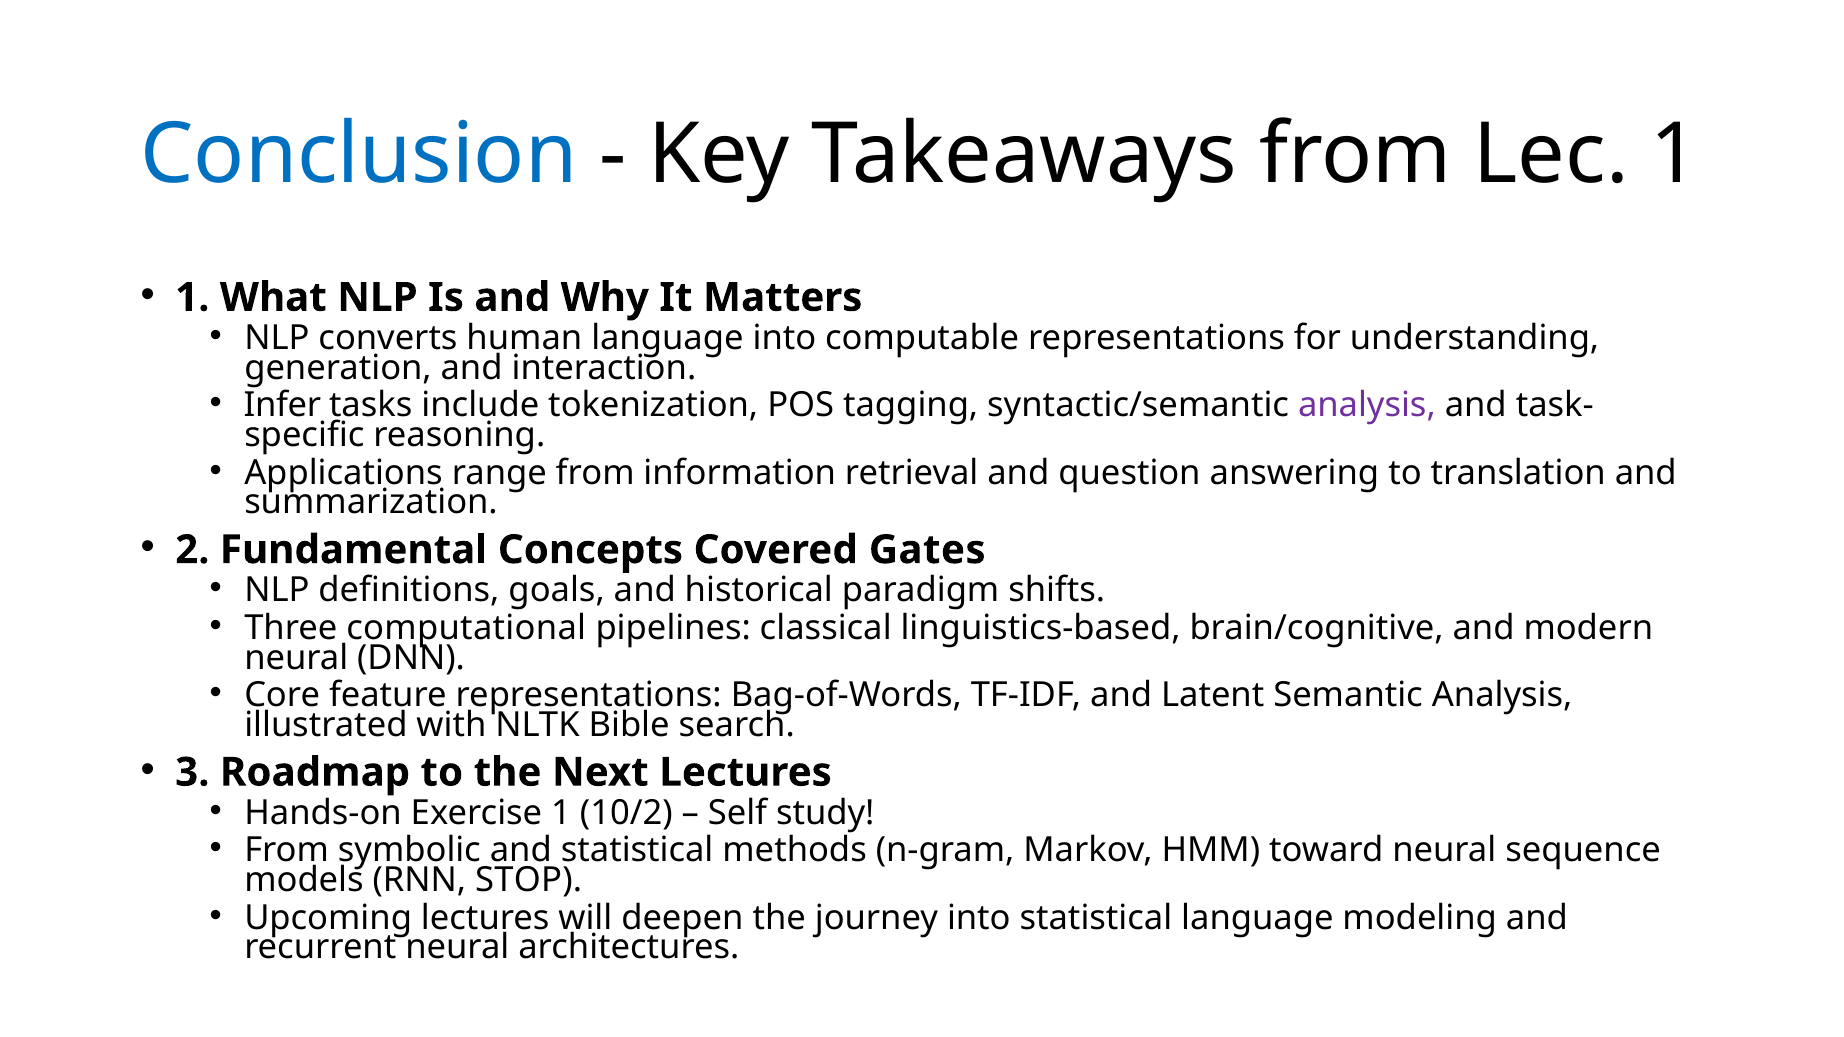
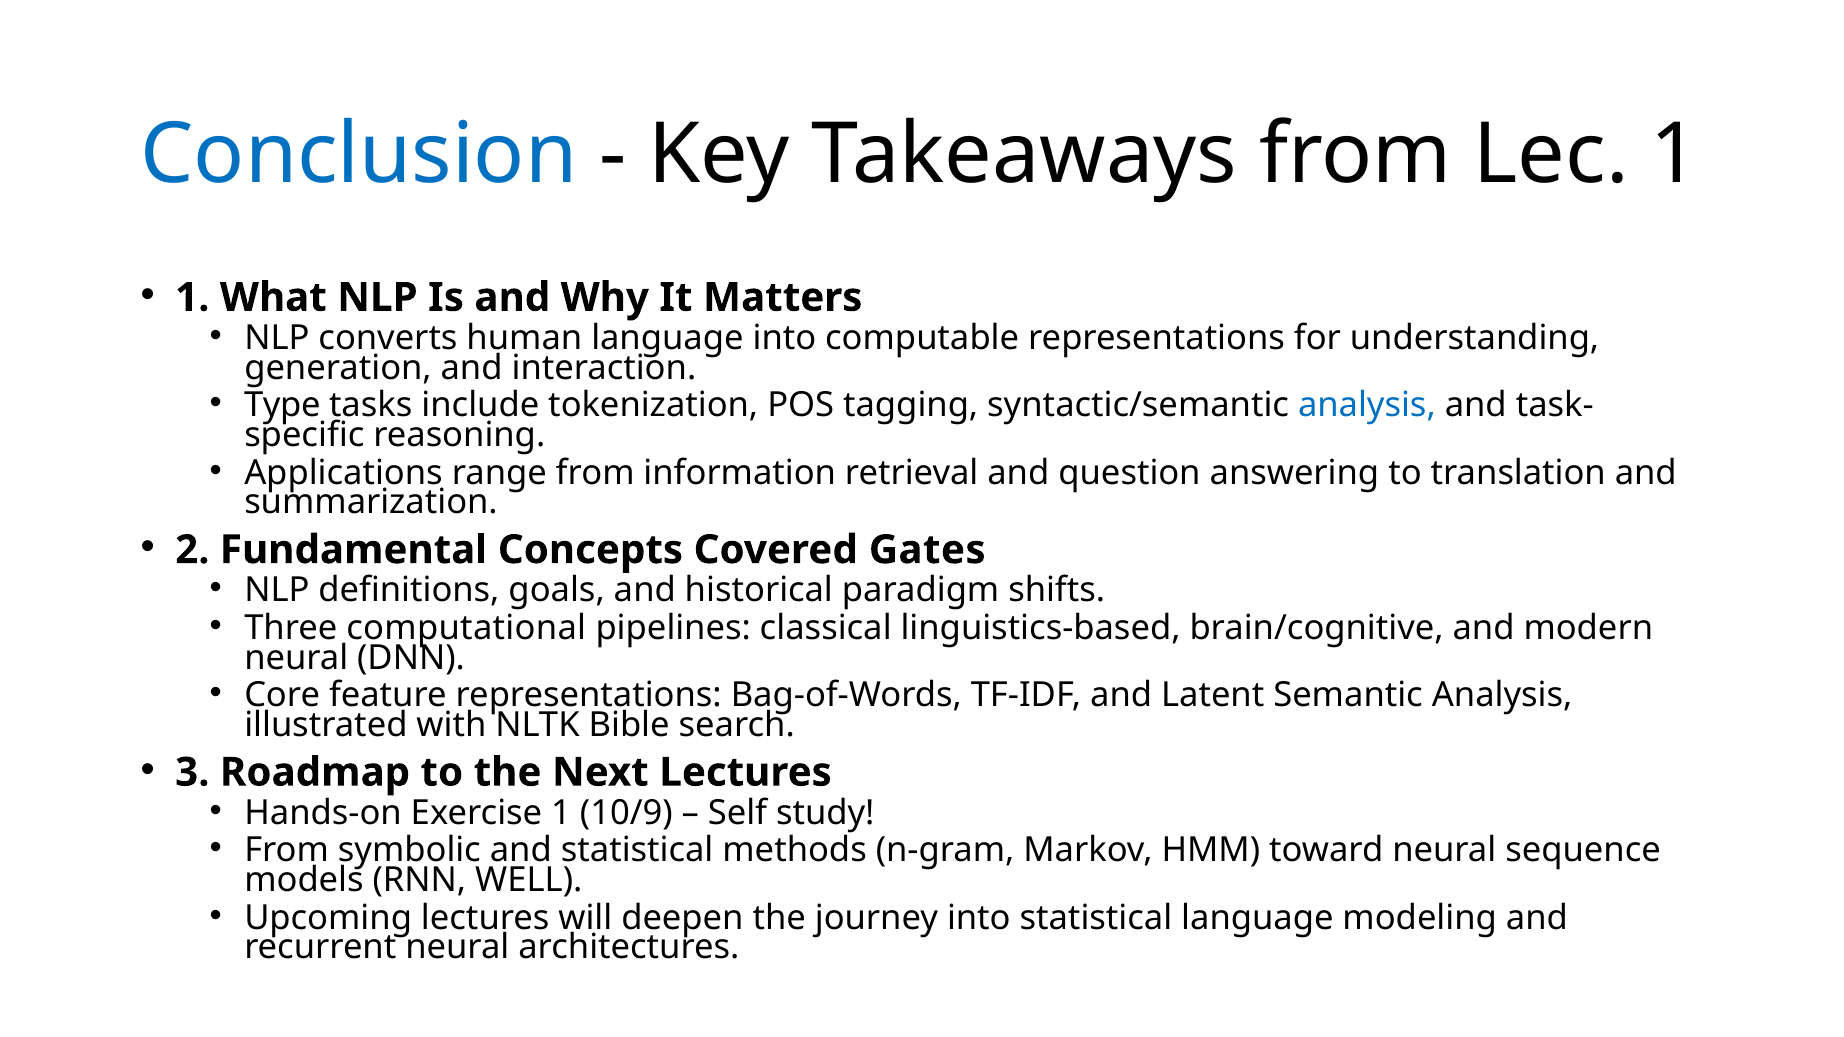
Infer: Infer -> Type (282, 405)
analysis colour: purple -> blue (1367, 405)
10/2: 10/2 -> 10/9 (626, 813)
STOP: STOP -> WELL (529, 880)
